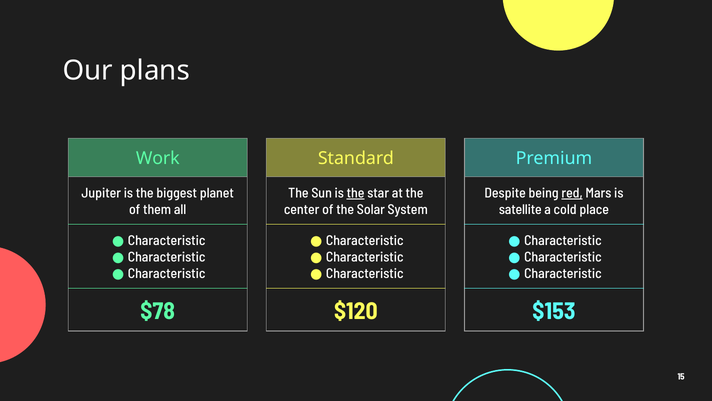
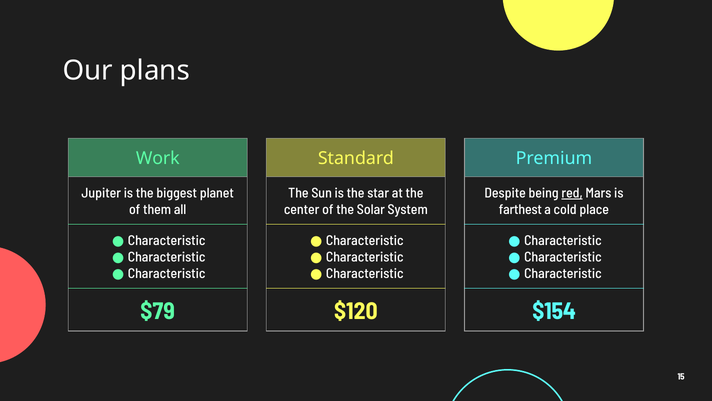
the underline: present -> none (356, 193)
satellite: satellite -> farthest (520, 209)
$78: $78 -> $79 (158, 311)
$153: $153 -> $154 (554, 311)
